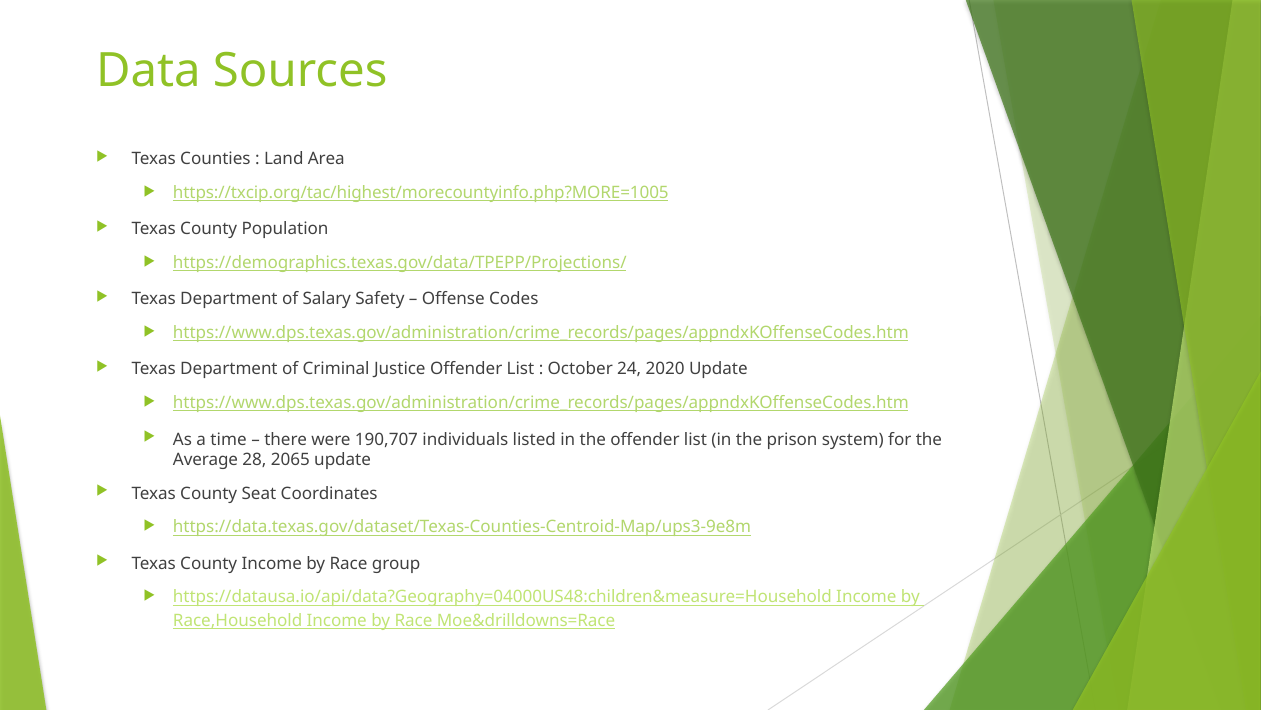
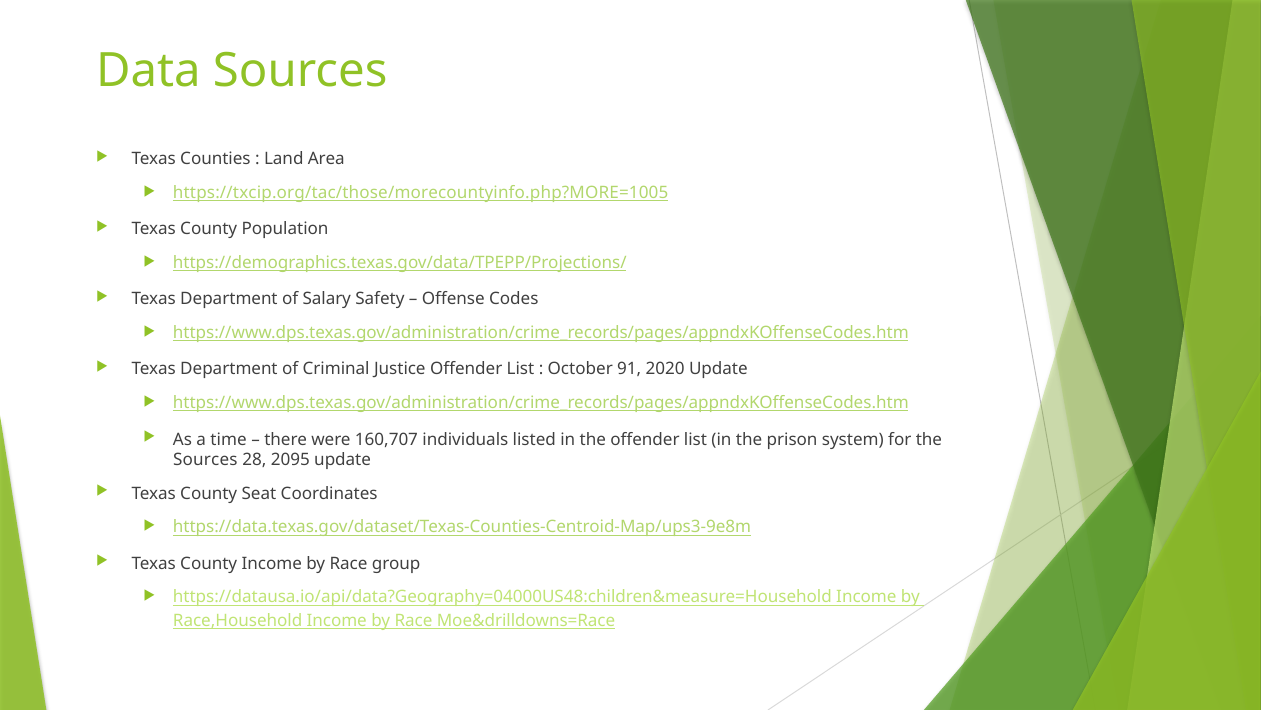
https://txcip.org/tac/highest/morecountyinfo.php?MORE=1005: https://txcip.org/tac/highest/morecountyinfo.php?MORE=1005 -> https://txcip.org/tac/those/morecountyinfo.php?MORE=1005 (421, 193)
24: 24 -> 91 (629, 369)
190,707: 190,707 -> 160,707 (386, 439)
Average: Average -> Sources (205, 459)
2065: 2065 -> 2095 (290, 459)
